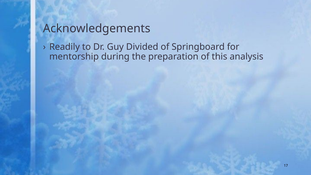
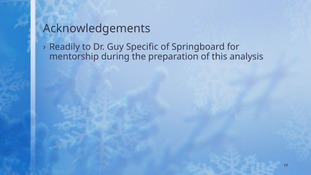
Divided: Divided -> Specific (142, 47)
